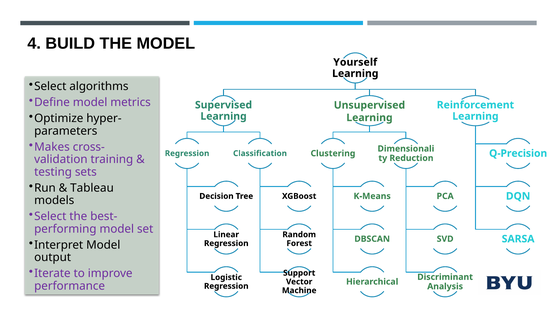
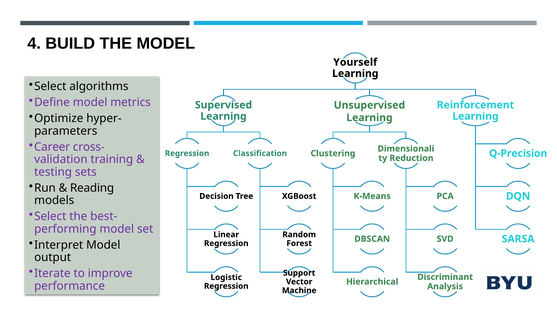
Makes: Makes -> Career (52, 147)
Tableau: Tableau -> Reading (92, 188)
